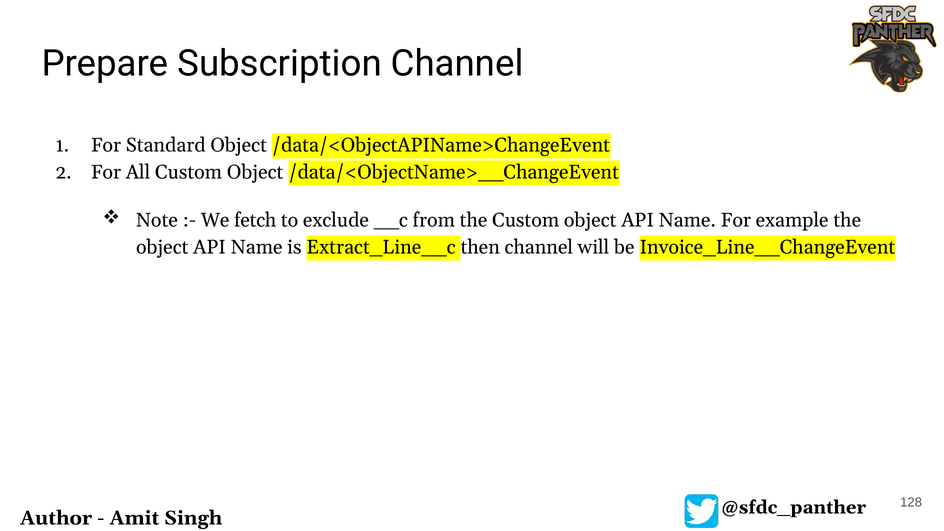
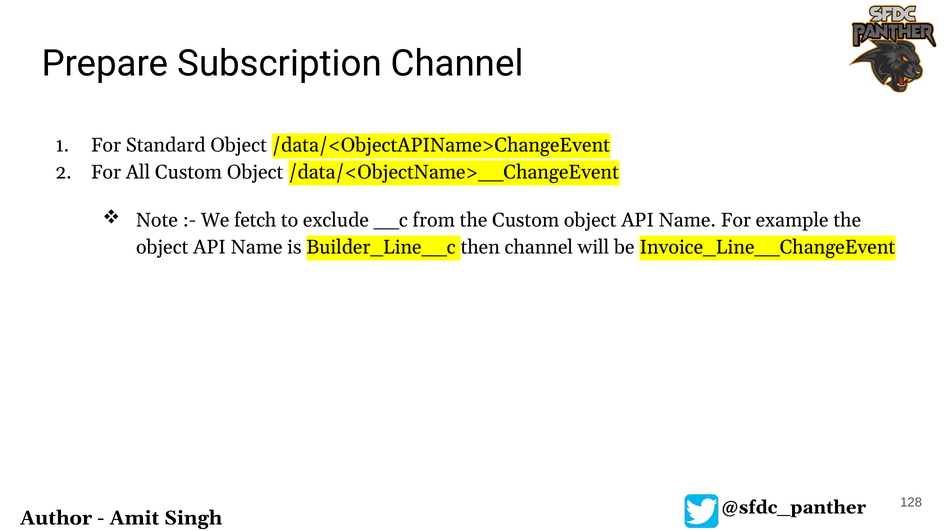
Extract_Line__c: Extract_Line__c -> Builder_Line__c (381, 247)
